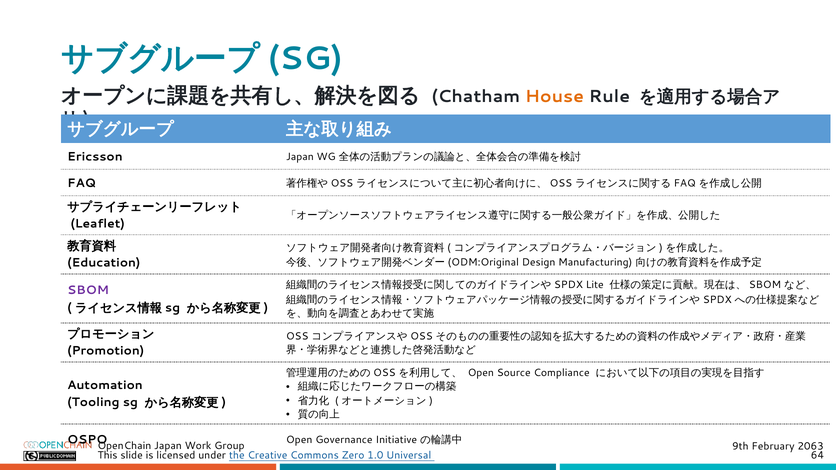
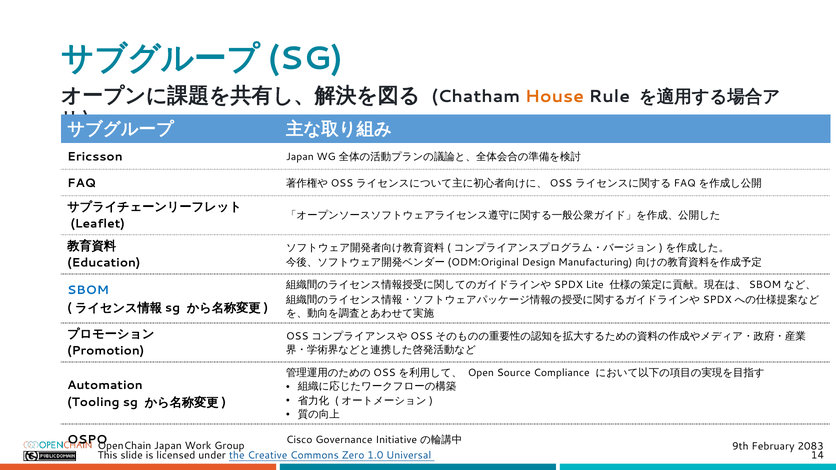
SBOM colour: purple -> blue (88, 291)
OSPO Open: Open -> Cisco (299, 440)
2063: 2063 -> 2083 (811, 446)
64: 64 -> 14 (817, 456)
